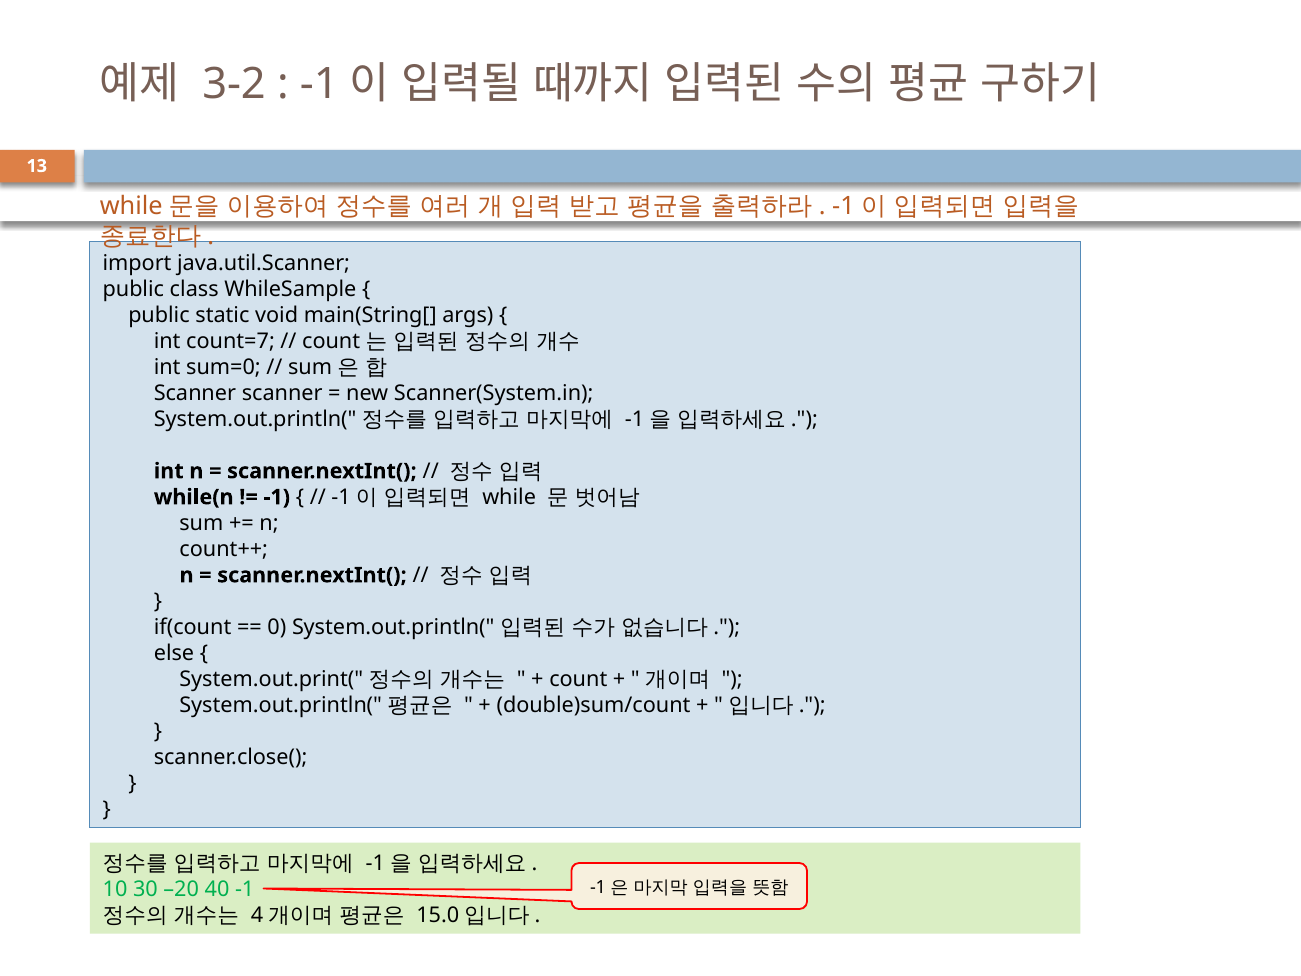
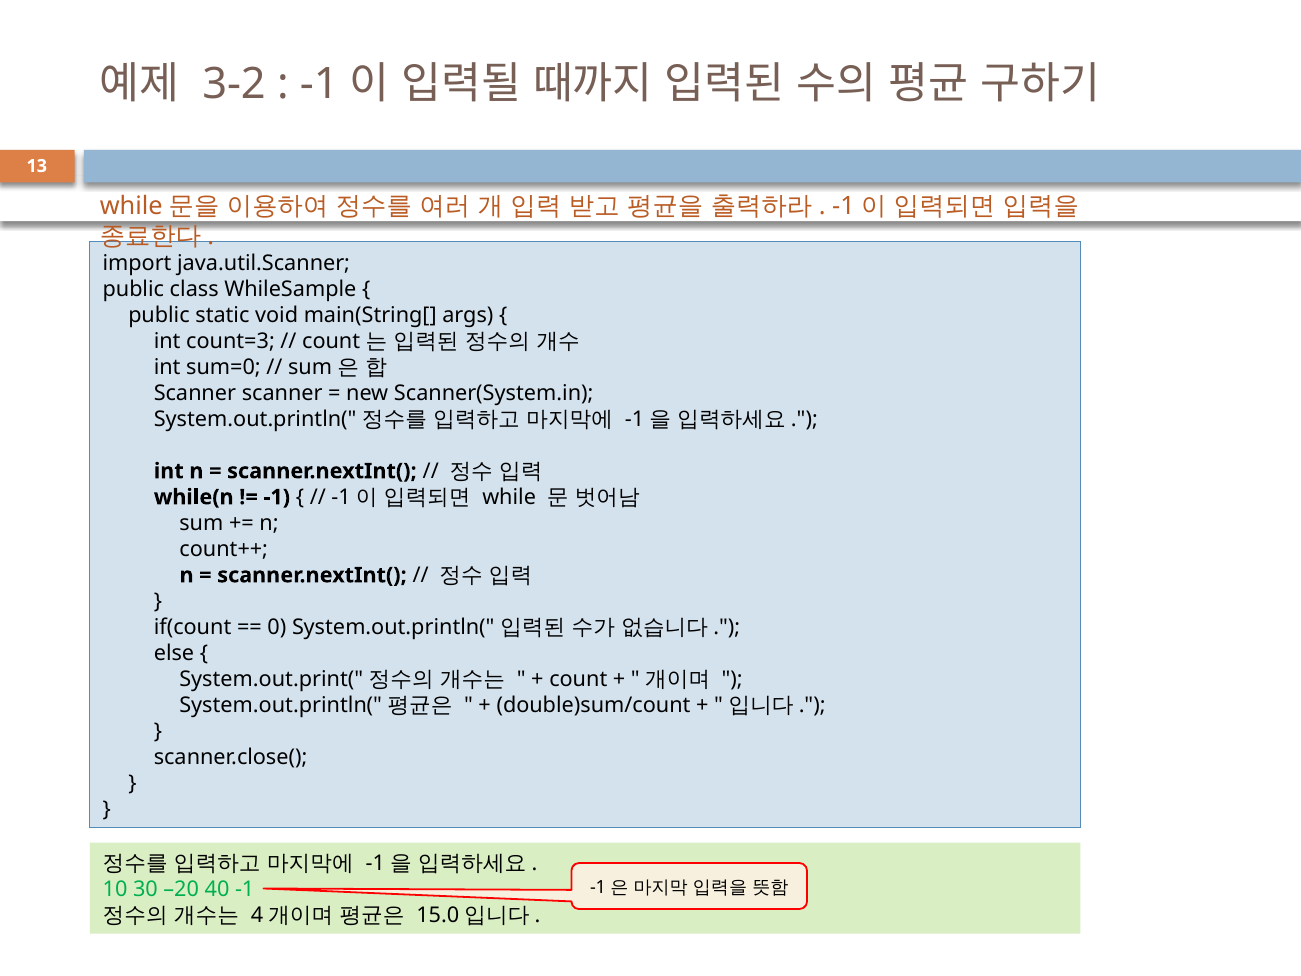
count=7: count=7 -> count=3 (230, 341)
